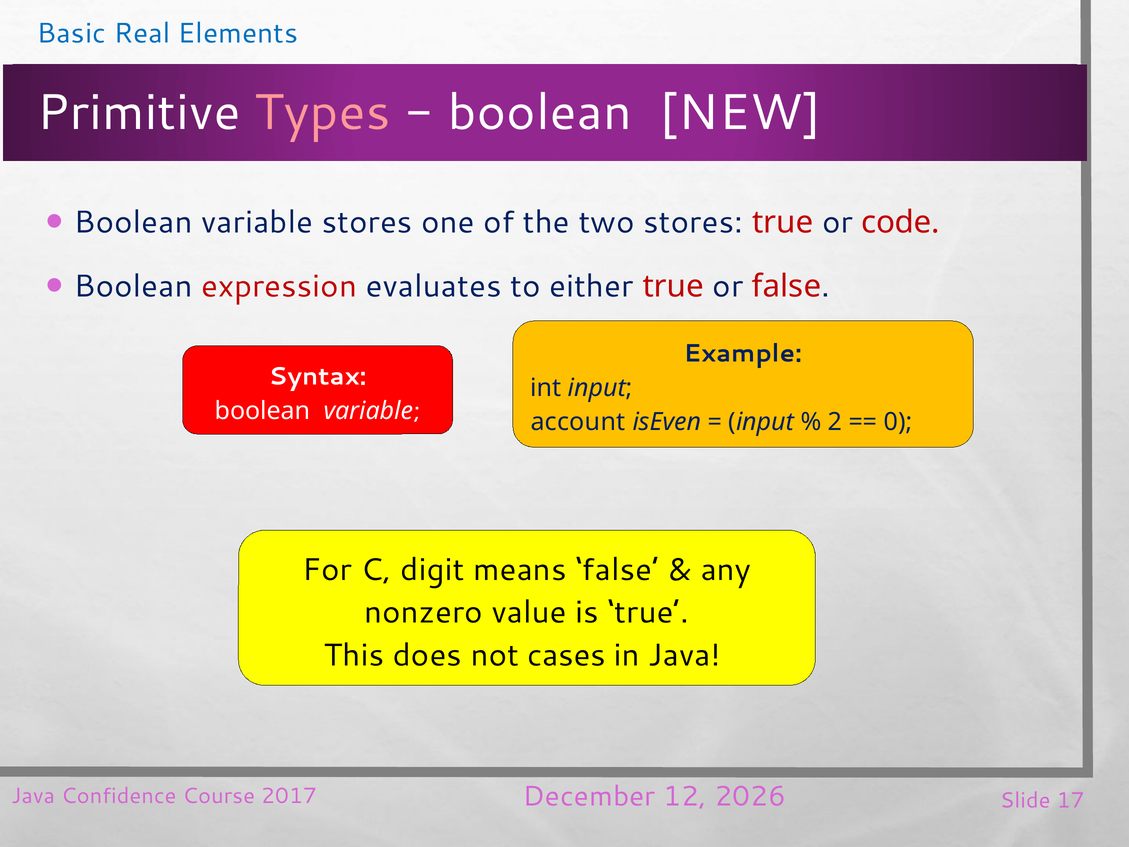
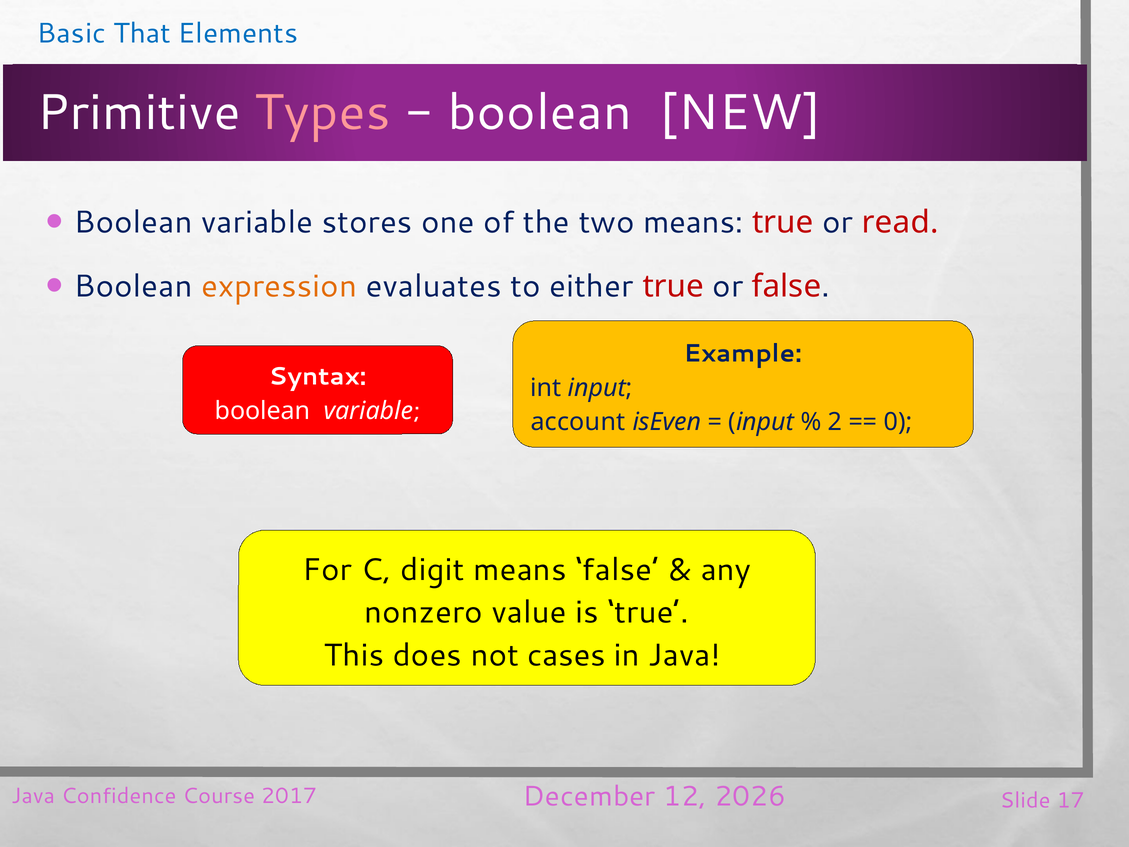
Real: Real -> That (142, 34)
two stores: stores -> means (693, 222)
code: code -> read (900, 222)
expression colour: red -> orange (279, 286)
